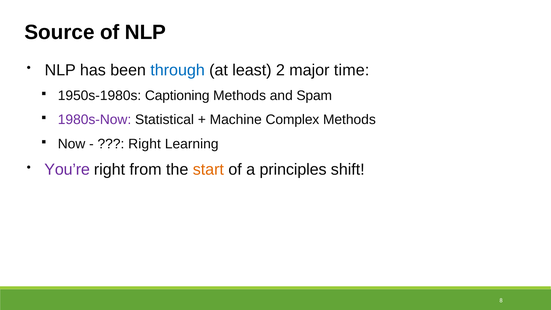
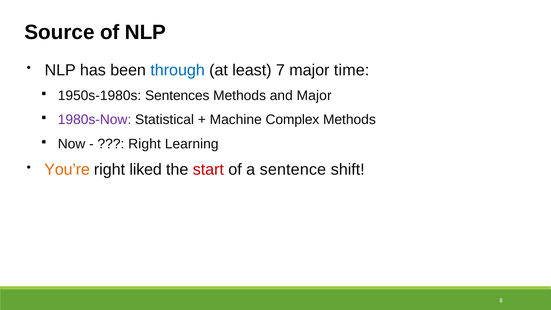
2: 2 -> 7 (280, 70)
Captioning: Captioning -> Sentences (177, 96)
and Spam: Spam -> Major (314, 96)
You’re colour: purple -> orange (67, 170)
from: from -> liked (146, 170)
start colour: orange -> red (208, 170)
principles: principles -> sentence (293, 170)
